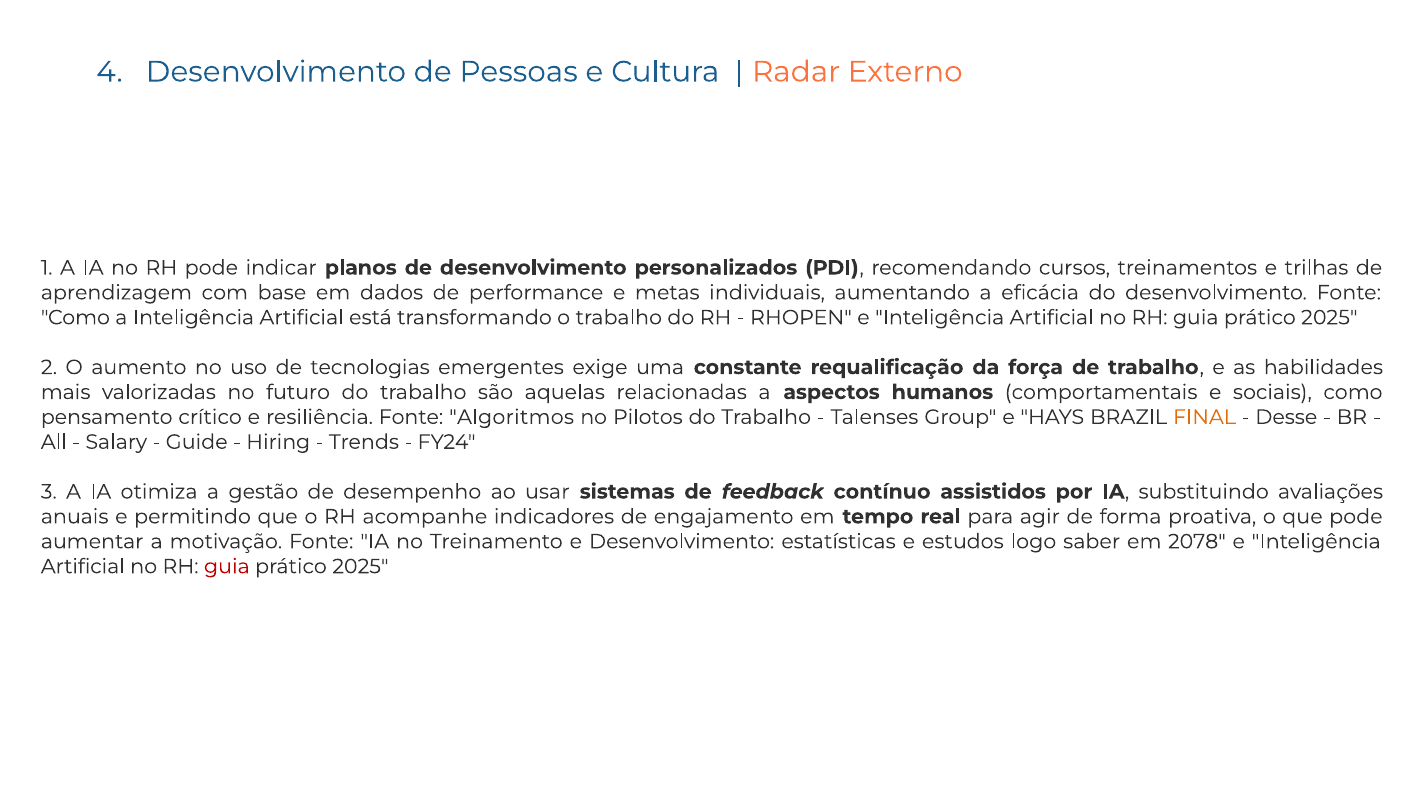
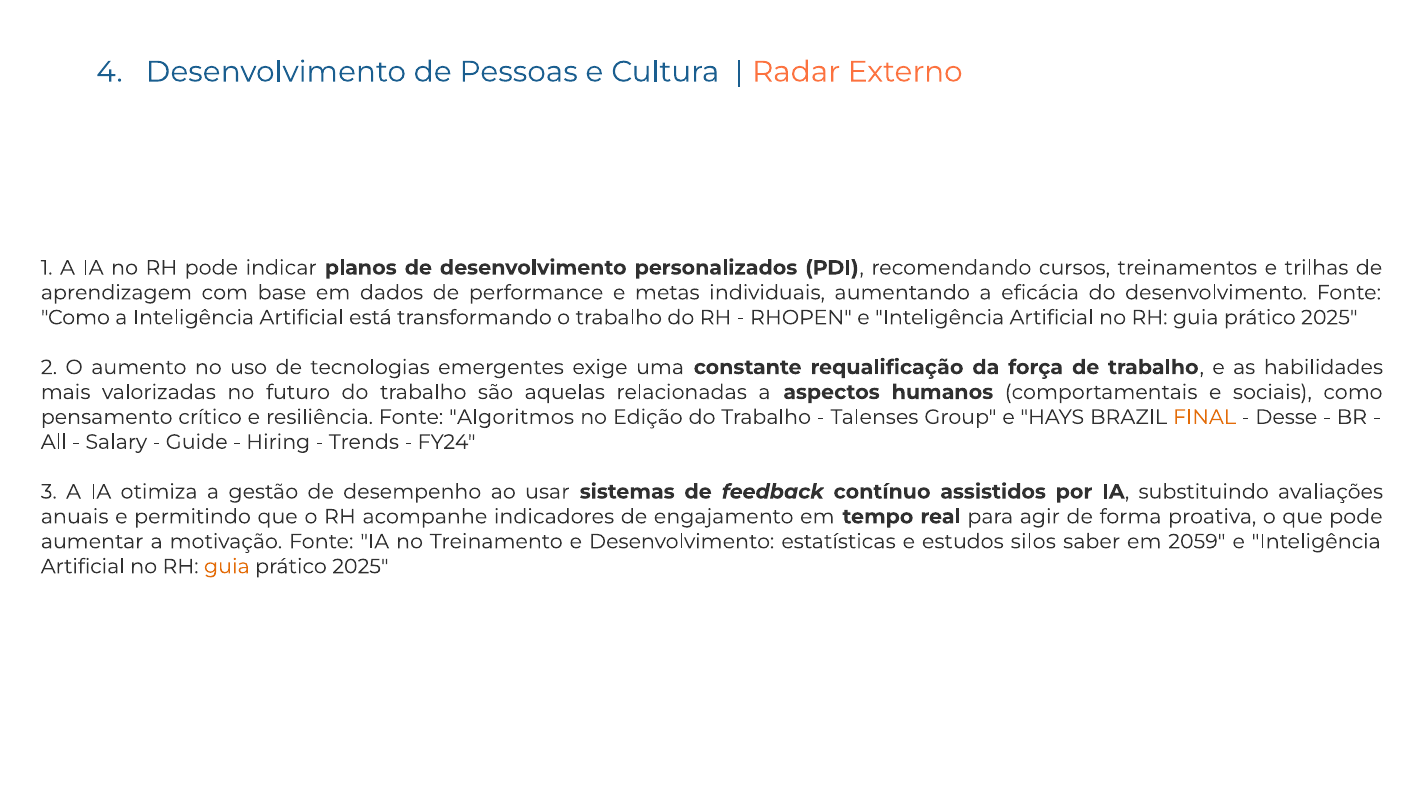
Pilotos: Pilotos -> Edição (648, 417)
logo: logo -> silos (1033, 542)
2078: 2078 -> 2059 (1197, 542)
guia colour: red -> orange (227, 566)
